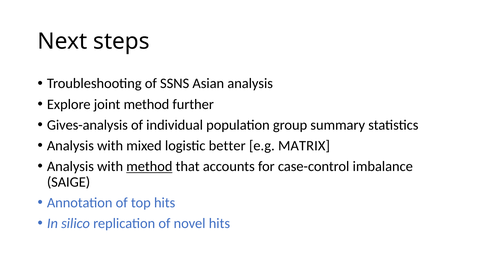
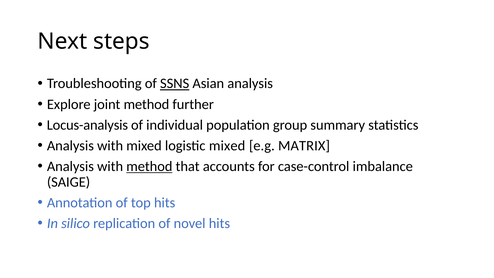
SSNS underline: none -> present (175, 84)
Gives-analysis: Gives-analysis -> Locus-analysis (87, 125)
logistic better: better -> mixed (227, 146)
